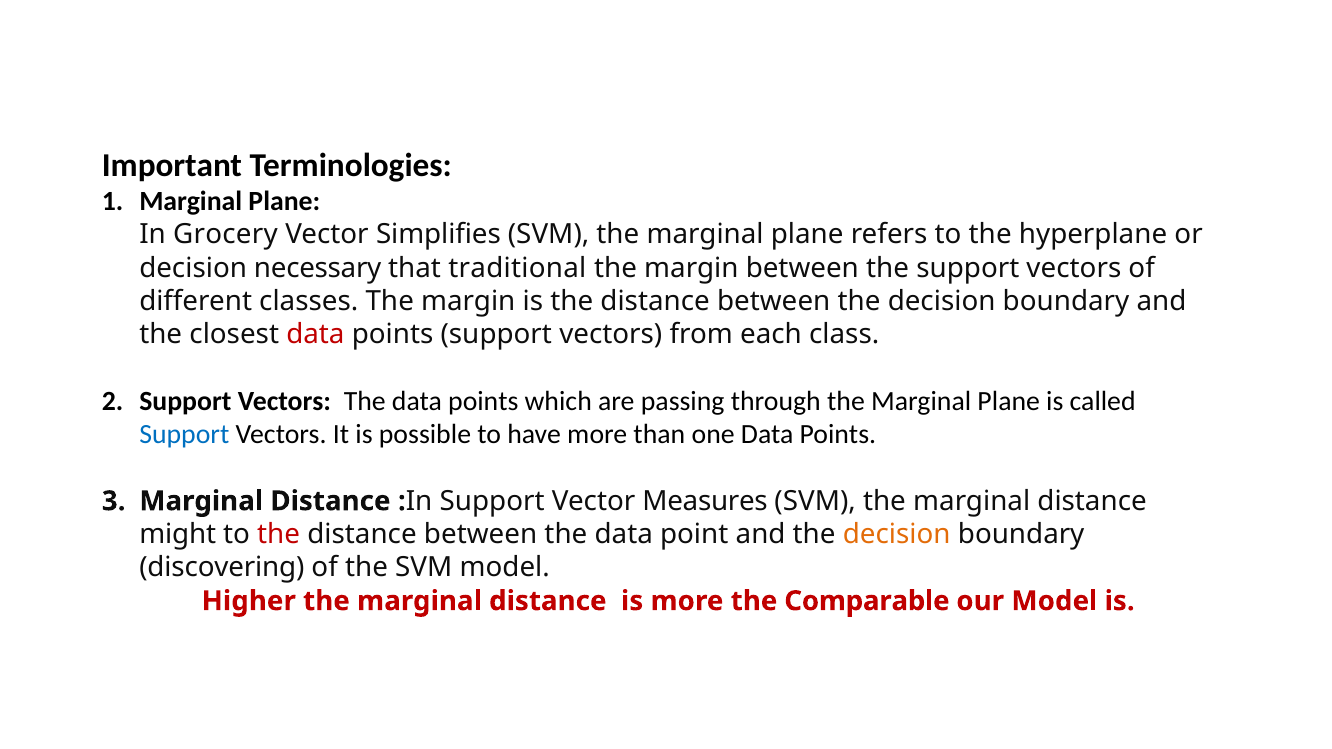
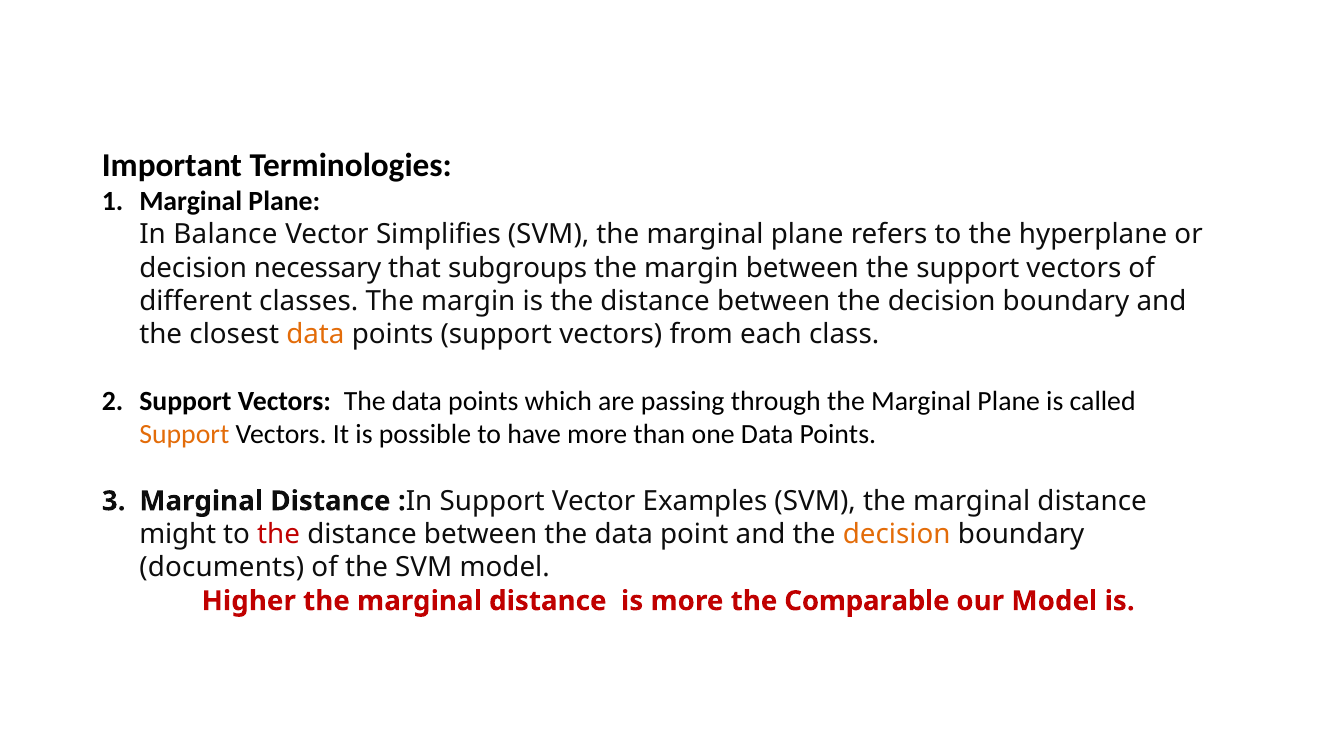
Grocery: Grocery -> Balance (225, 235)
traditional: traditional -> subgroups (518, 268)
data colour: red -> orange (315, 335)
Support colour: blue -> orange (184, 435)
Measures: Measures -> Examples (705, 501)
discovering: discovering -> documents (222, 568)
